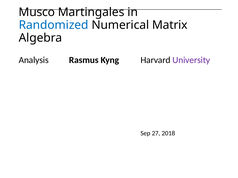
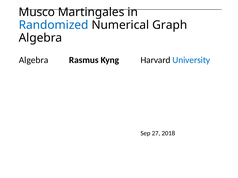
Matrix: Matrix -> Graph (170, 25)
Analysis: Analysis -> Algebra (34, 60)
University colour: purple -> blue (191, 60)
